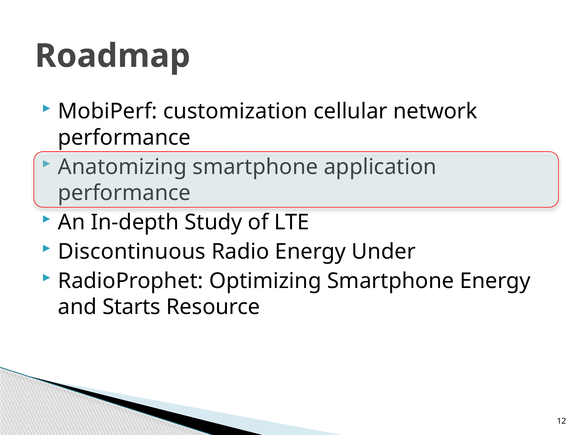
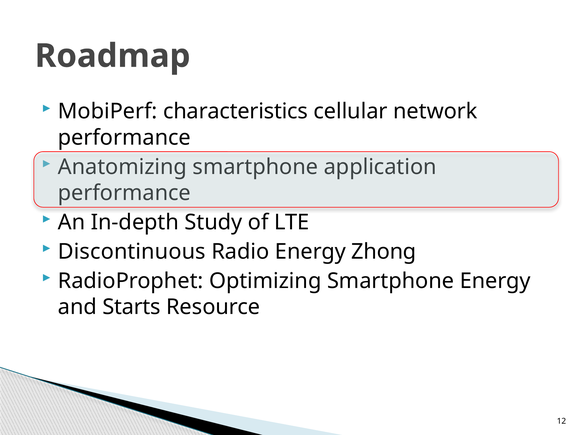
customization: customization -> characteristics (236, 111)
Under: Under -> Zhong (384, 252)
